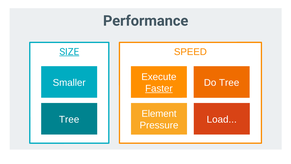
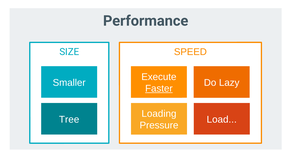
SIZE underline: present -> none (69, 52)
Do Tree: Tree -> Lazy (229, 83)
Element: Element -> Loading (159, 113)
